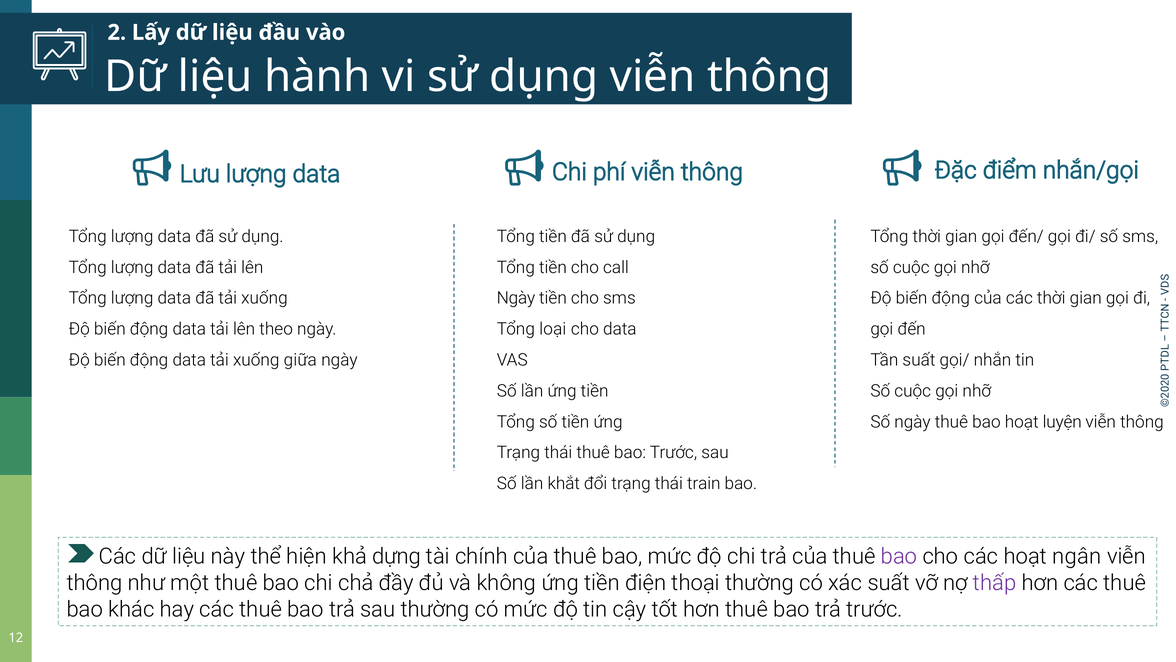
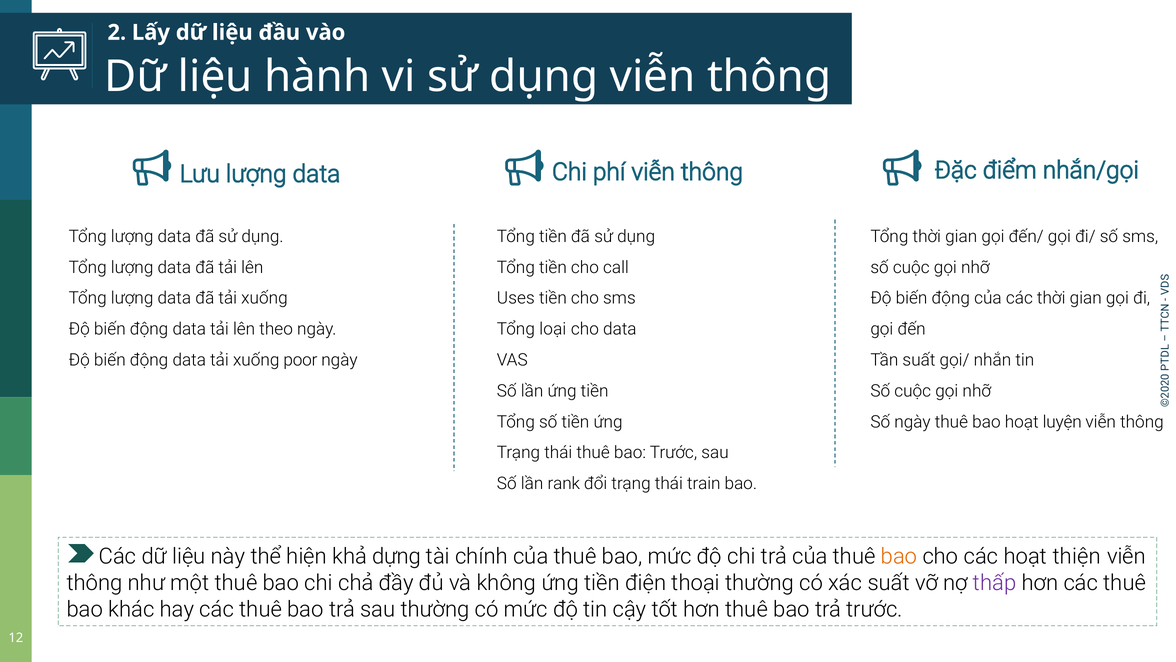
Ngày: Ngày -> Uses (516, 298)
giữa: giữa -> poor (300, 360)
khắt: khắt -> rank (564, 483)
bao colour: purple -> orange (899, 556)
ngân: ngân -> thiện (1077, 556)
